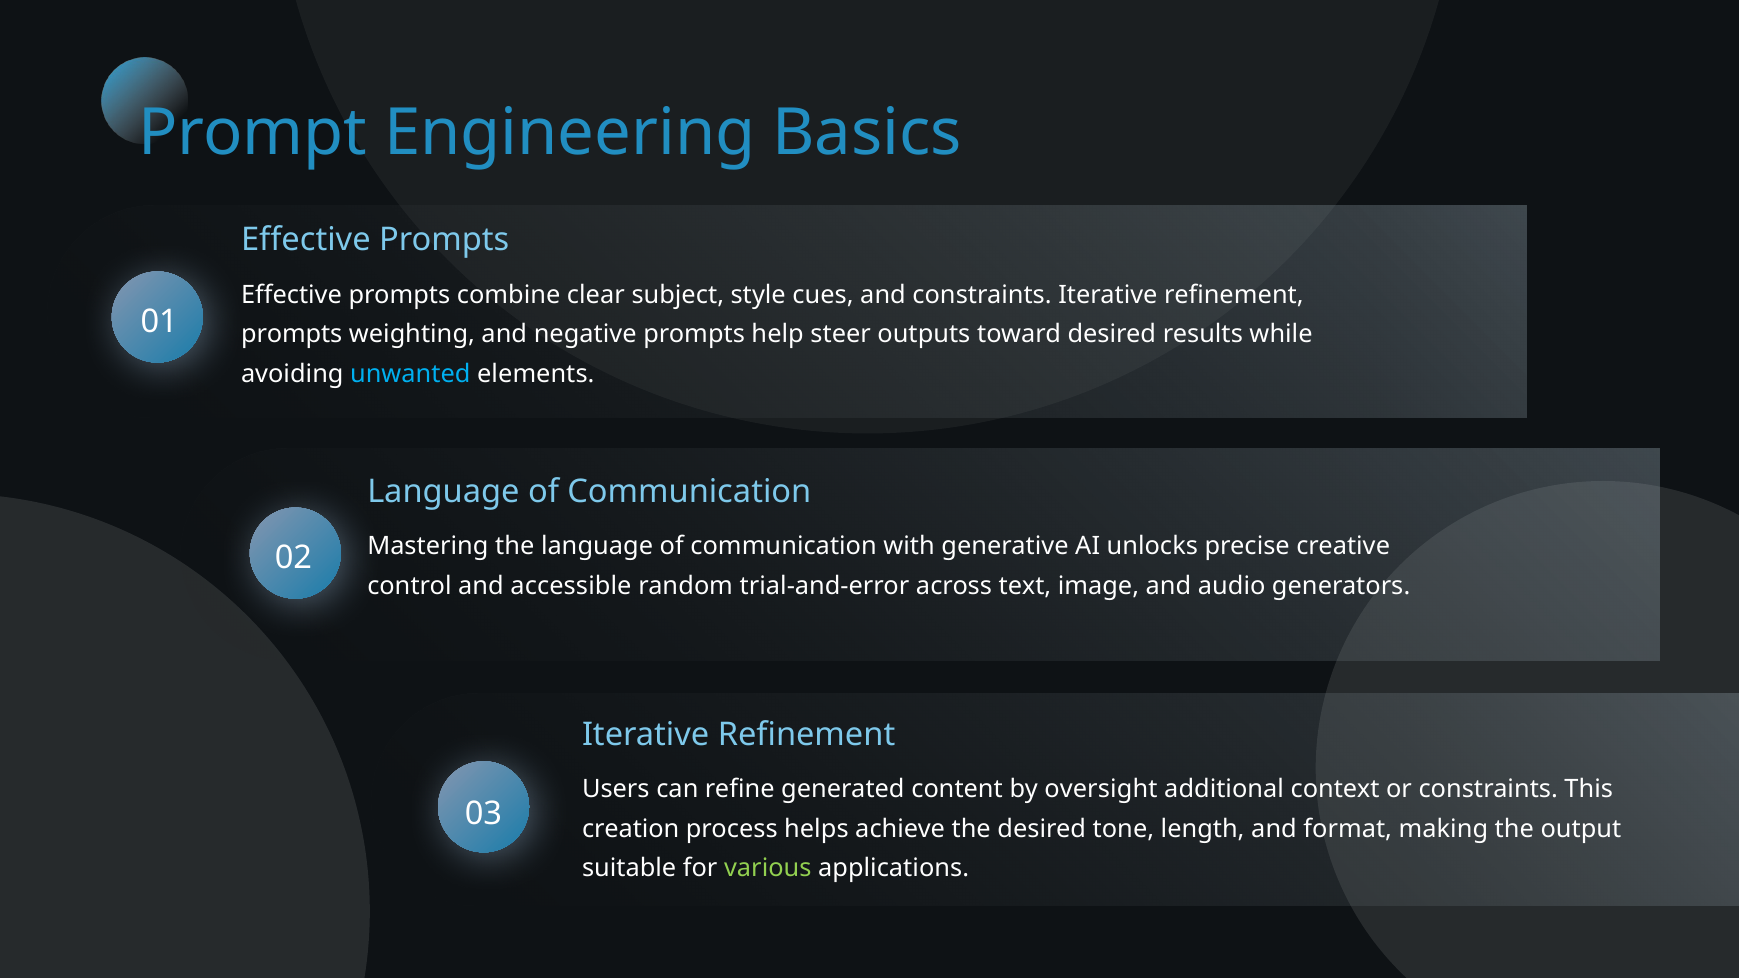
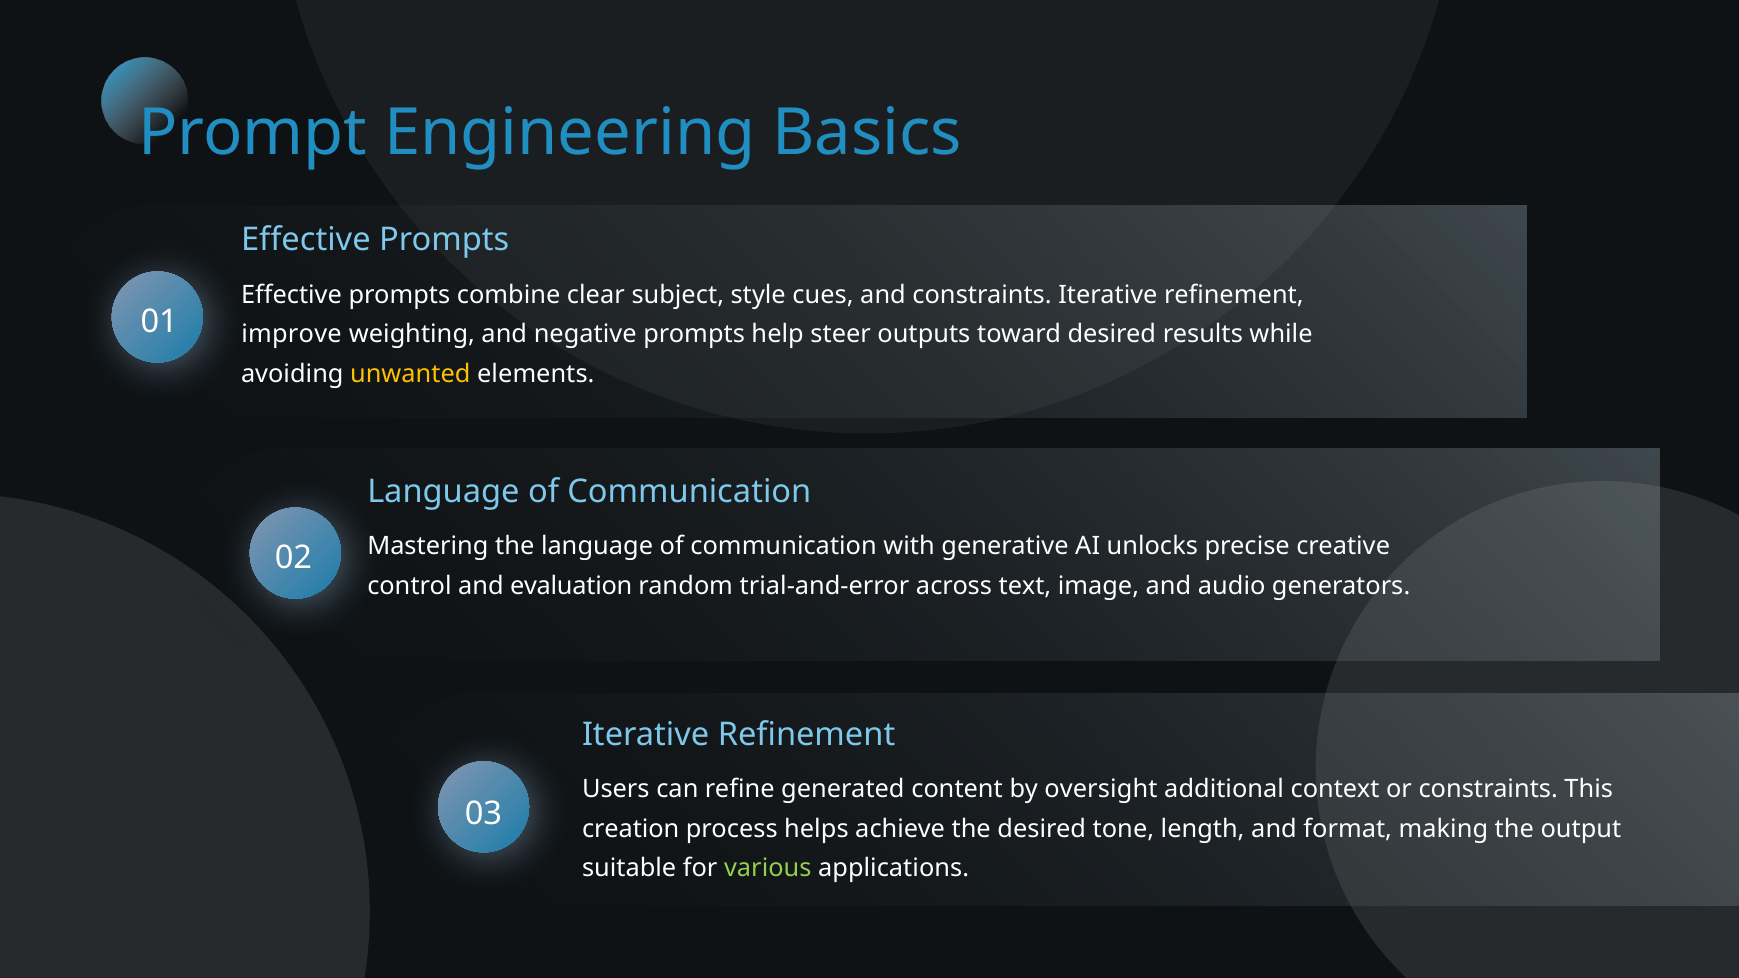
prompts: prompts -> improve (292, 335)
unwanted colour: light blue -> yellow (410, 374)
accessible: accessible -> evaluation (571, 586)
